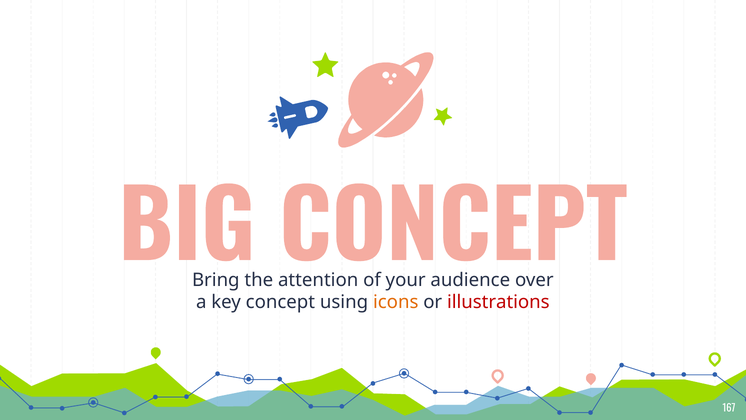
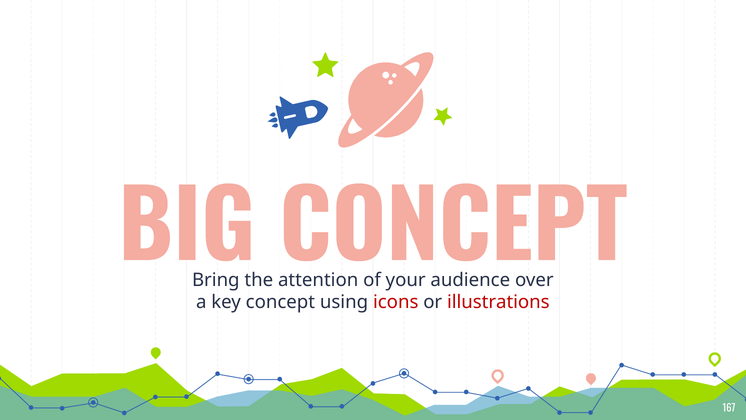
icons colour: orange -> red (396, 302)
